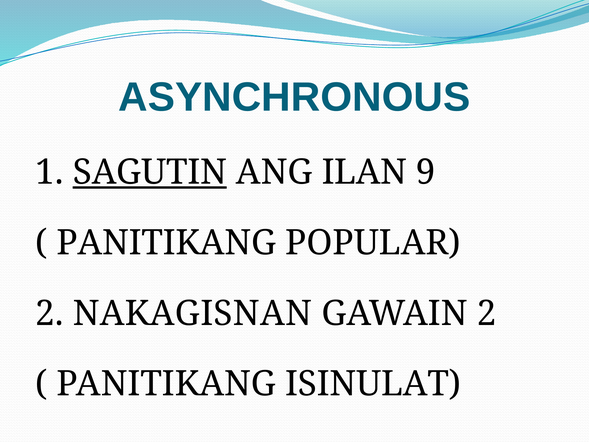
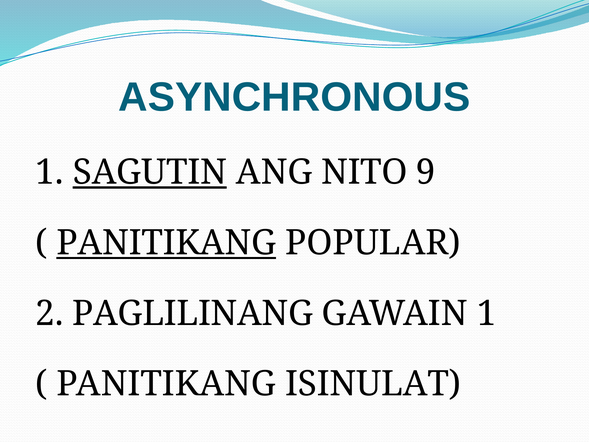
ILAN: ILAN -> NITO (364, 172)
PANITIKANG underline: none -> present (166, 243)
NAKAGISNAN: NAKAGISNAN -> PAGLILINANG (193, 313)
GAWAIN 2: 2 -> 1 (487, 313)
